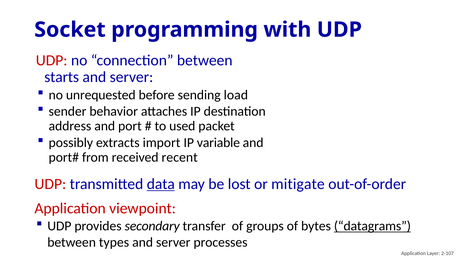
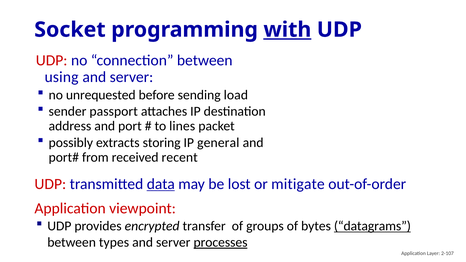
with underline: none -> present (287, 30)
starts: starts -> using (62, 77)
behavior: behavior -> passport (114, 111)
used: used -> lines (182, 126)
import: import -> storing (162, 143)
variable: variable -> general (218, 143)
secondary: secondary -> encrypted (152, 226)
processes underline: none -> present (220, 242)
